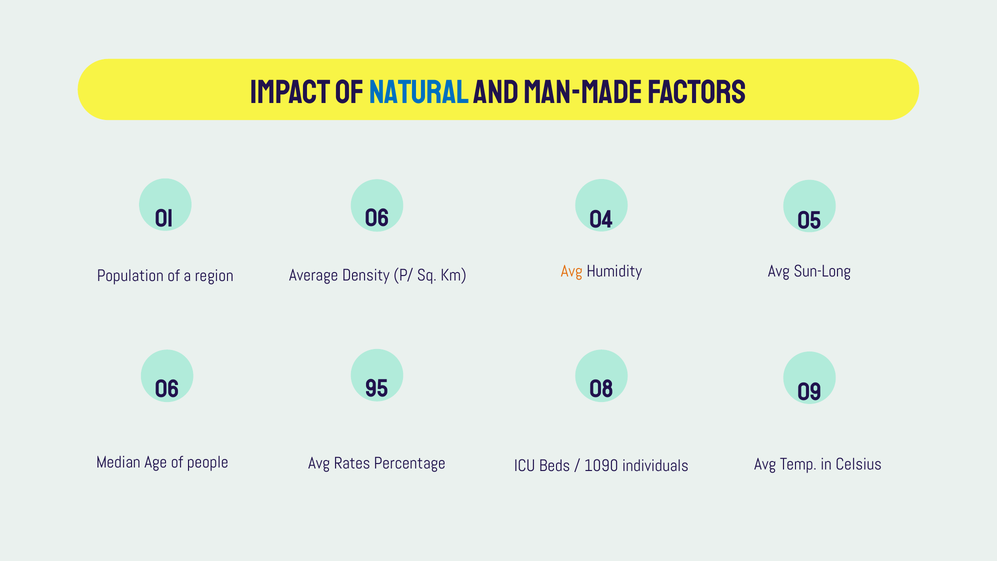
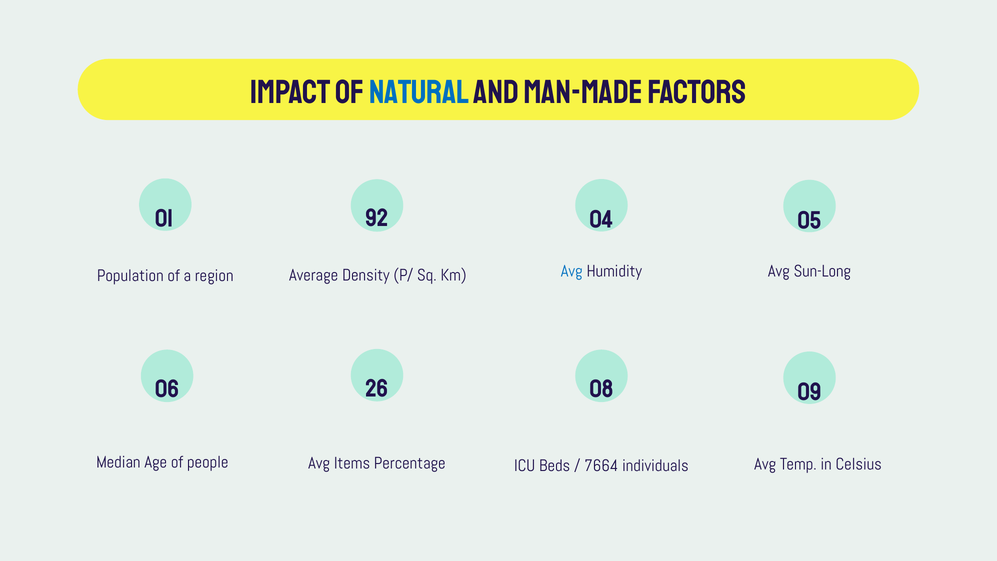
01 06: 06 -> 92 (377, 218)
Avg colour: orange -> blue (572, 271)
95: 95 -> 26 (377, 388)
Rates: Rates -> Items (352, 463)
1090: 1090 -> 7664 (601, 466)
